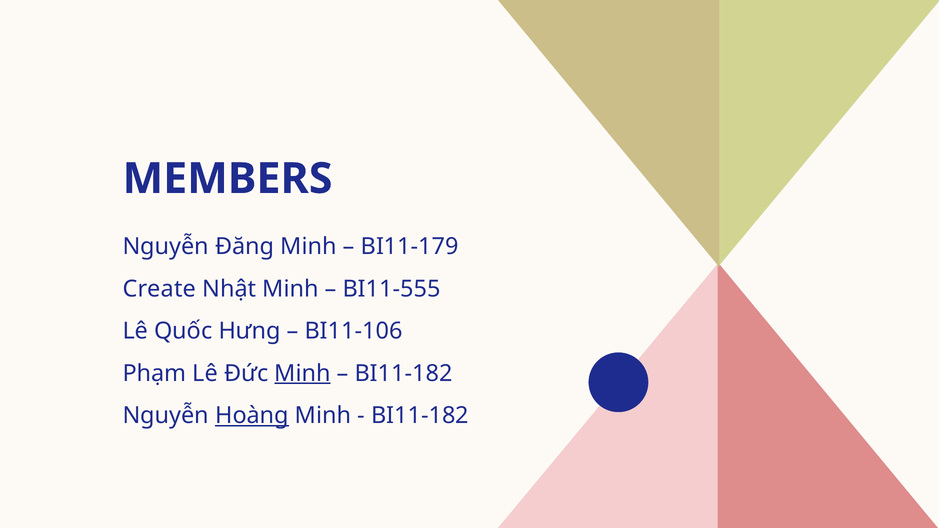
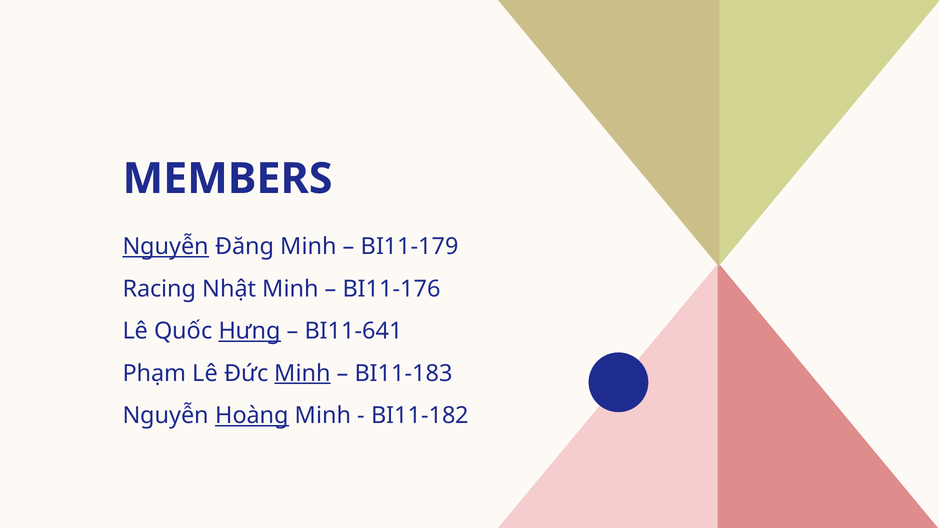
Nguyễn underline: none -> present (166, 247)
Create: Create -> Racing (159, 289)
BI11-555: BI11-555 -> BI11-176 (392, 289)
Hưng underline: none -> present (250, 331)
BI11-106: BI11-106 -> BI11-641 (354, 331)
BI11-182: BI11-182 -> BI11-183 (404, 373)
